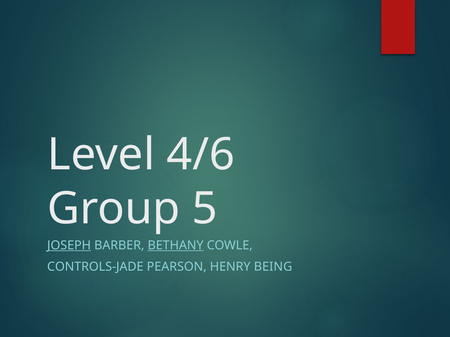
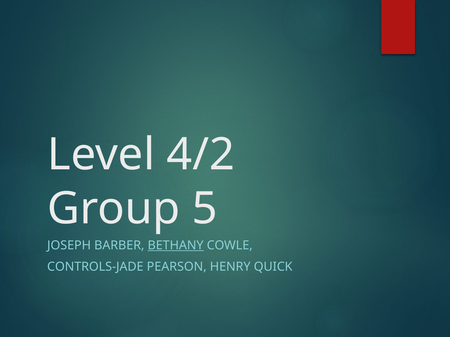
4/6: 4/6 -> 4/2 (201, 155)
JOSEPH underline: present -> none (69, 246)
BEING: BEING -> QUICK (273, 267)
